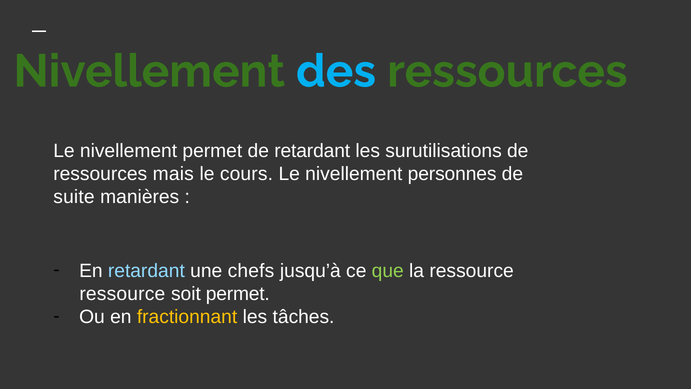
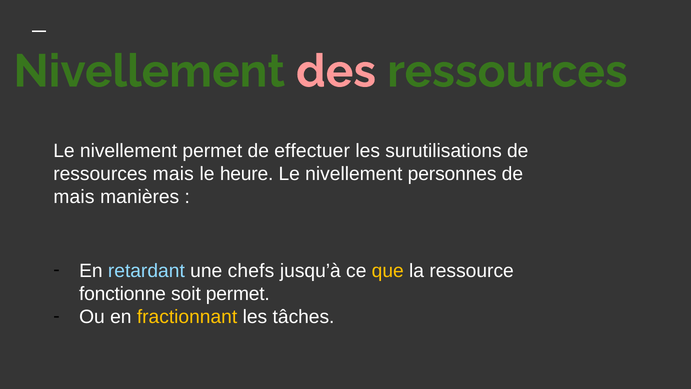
des colour: light blue -> pink (336, 71)
de retardant: retardant -> effectuer (312, 151)
cours: cours -> heure (247, 174)
suite: suite -> mais (74, 197)
que colour: light green -> yellow (388, 270)
ressource: ressource -> fonctionne (122, 294)
